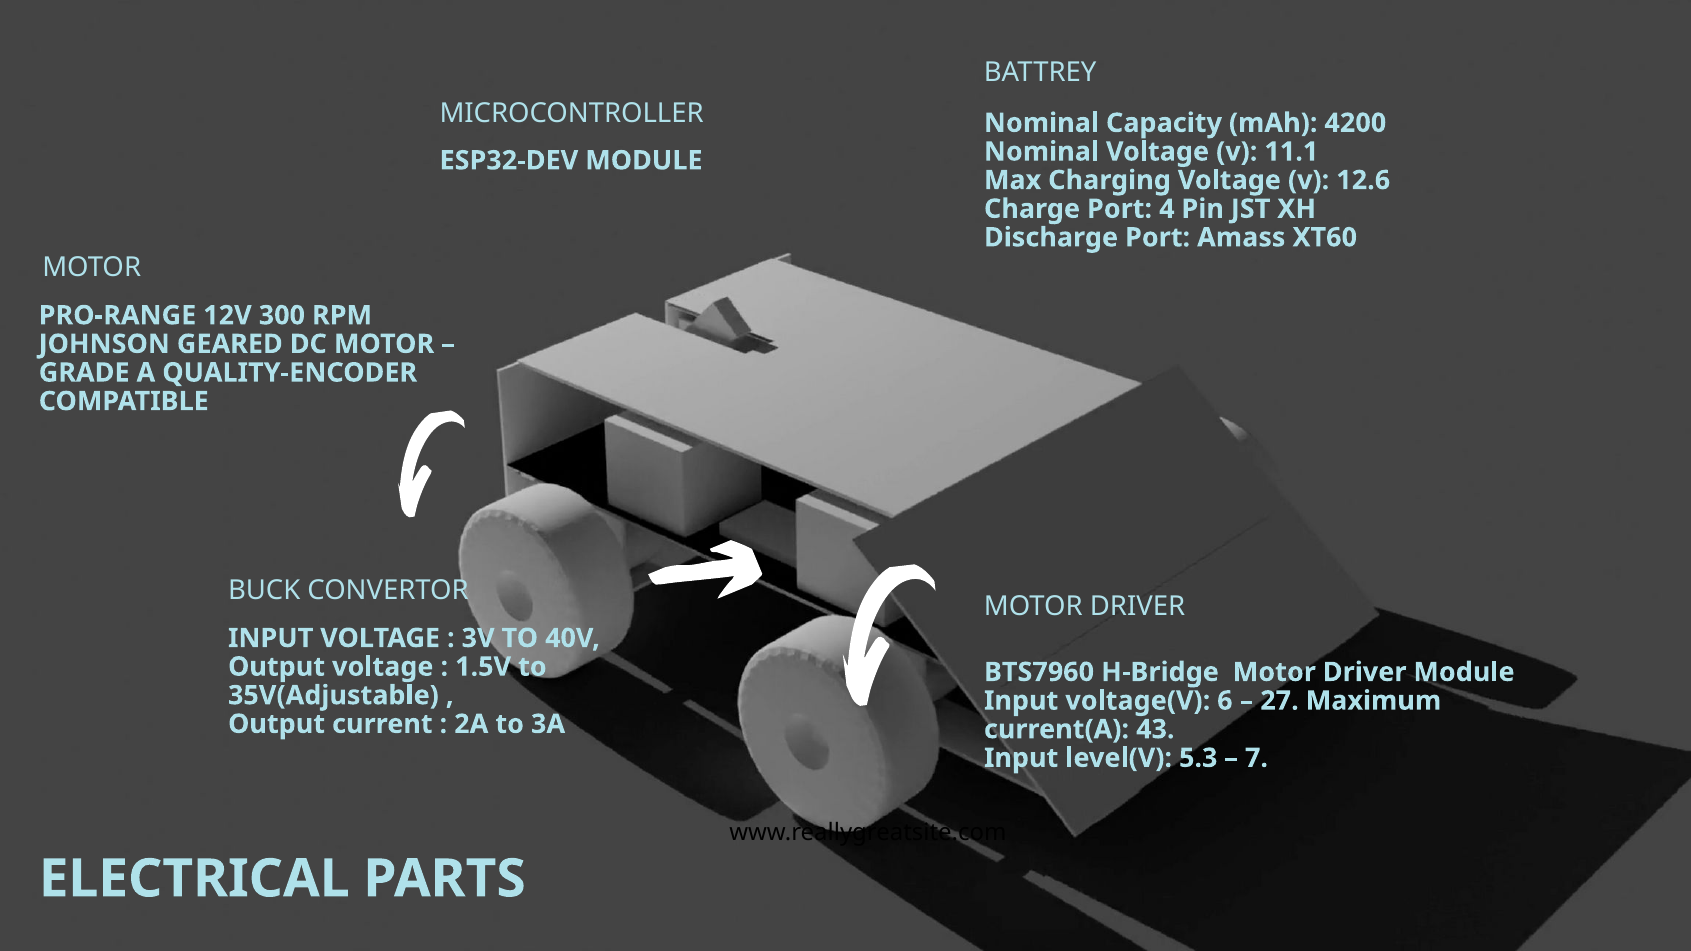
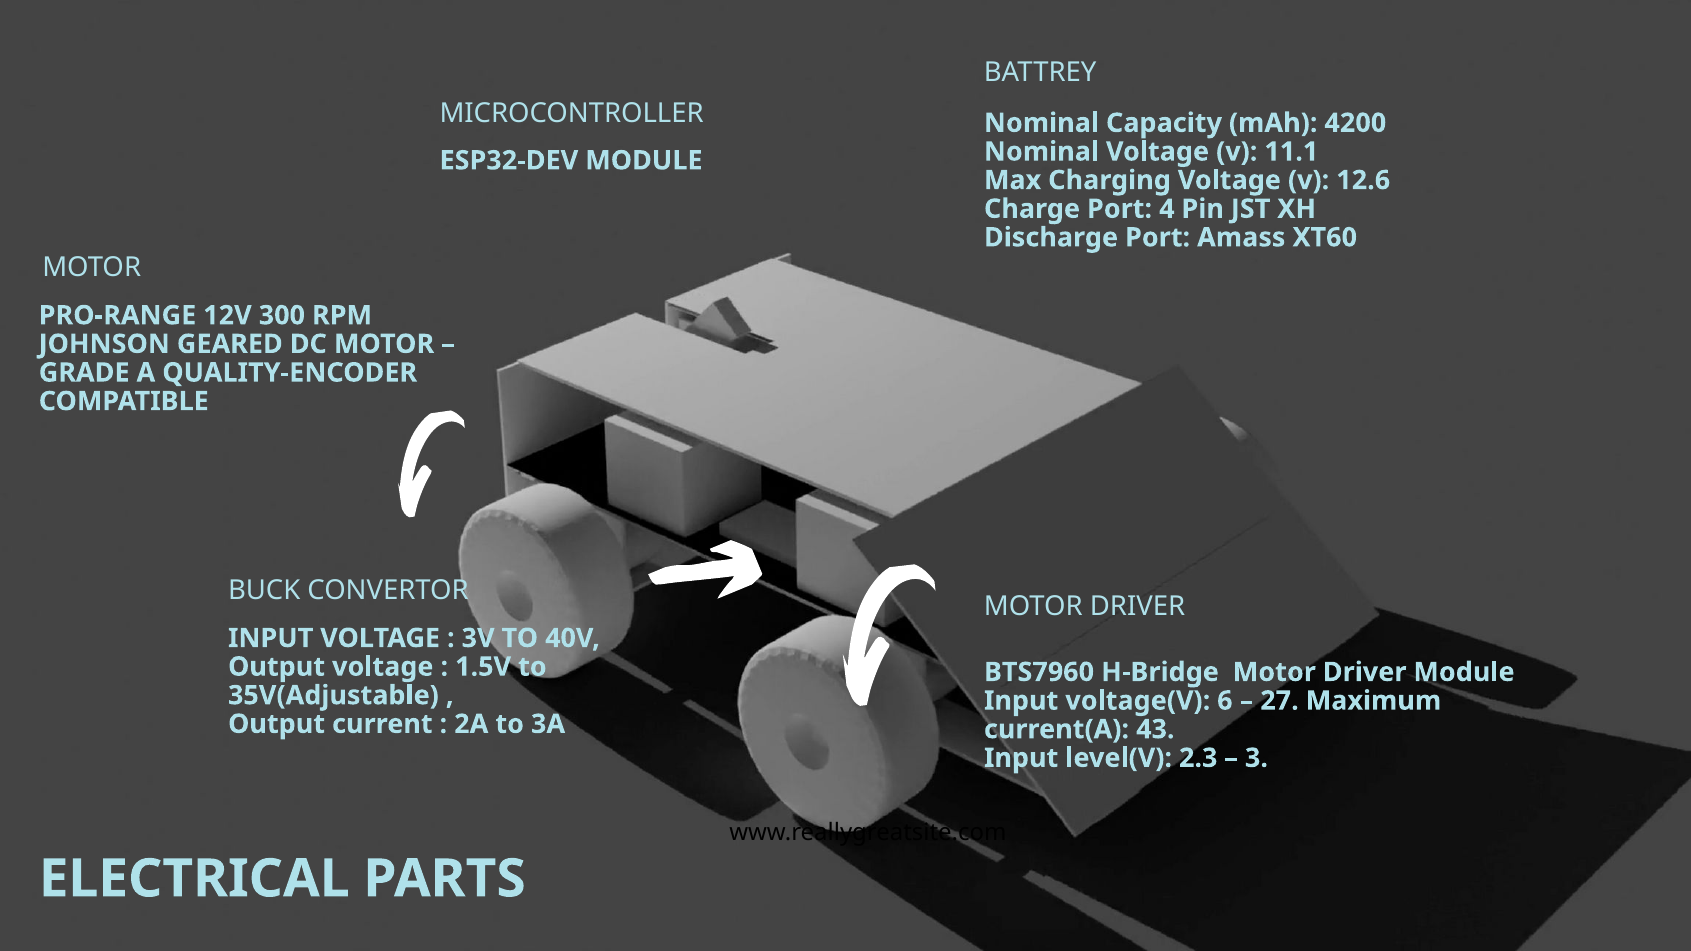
5.3: 5.3 -> 2.3 (1198, 758)
7: 7 -> 3 (1256, 758)
